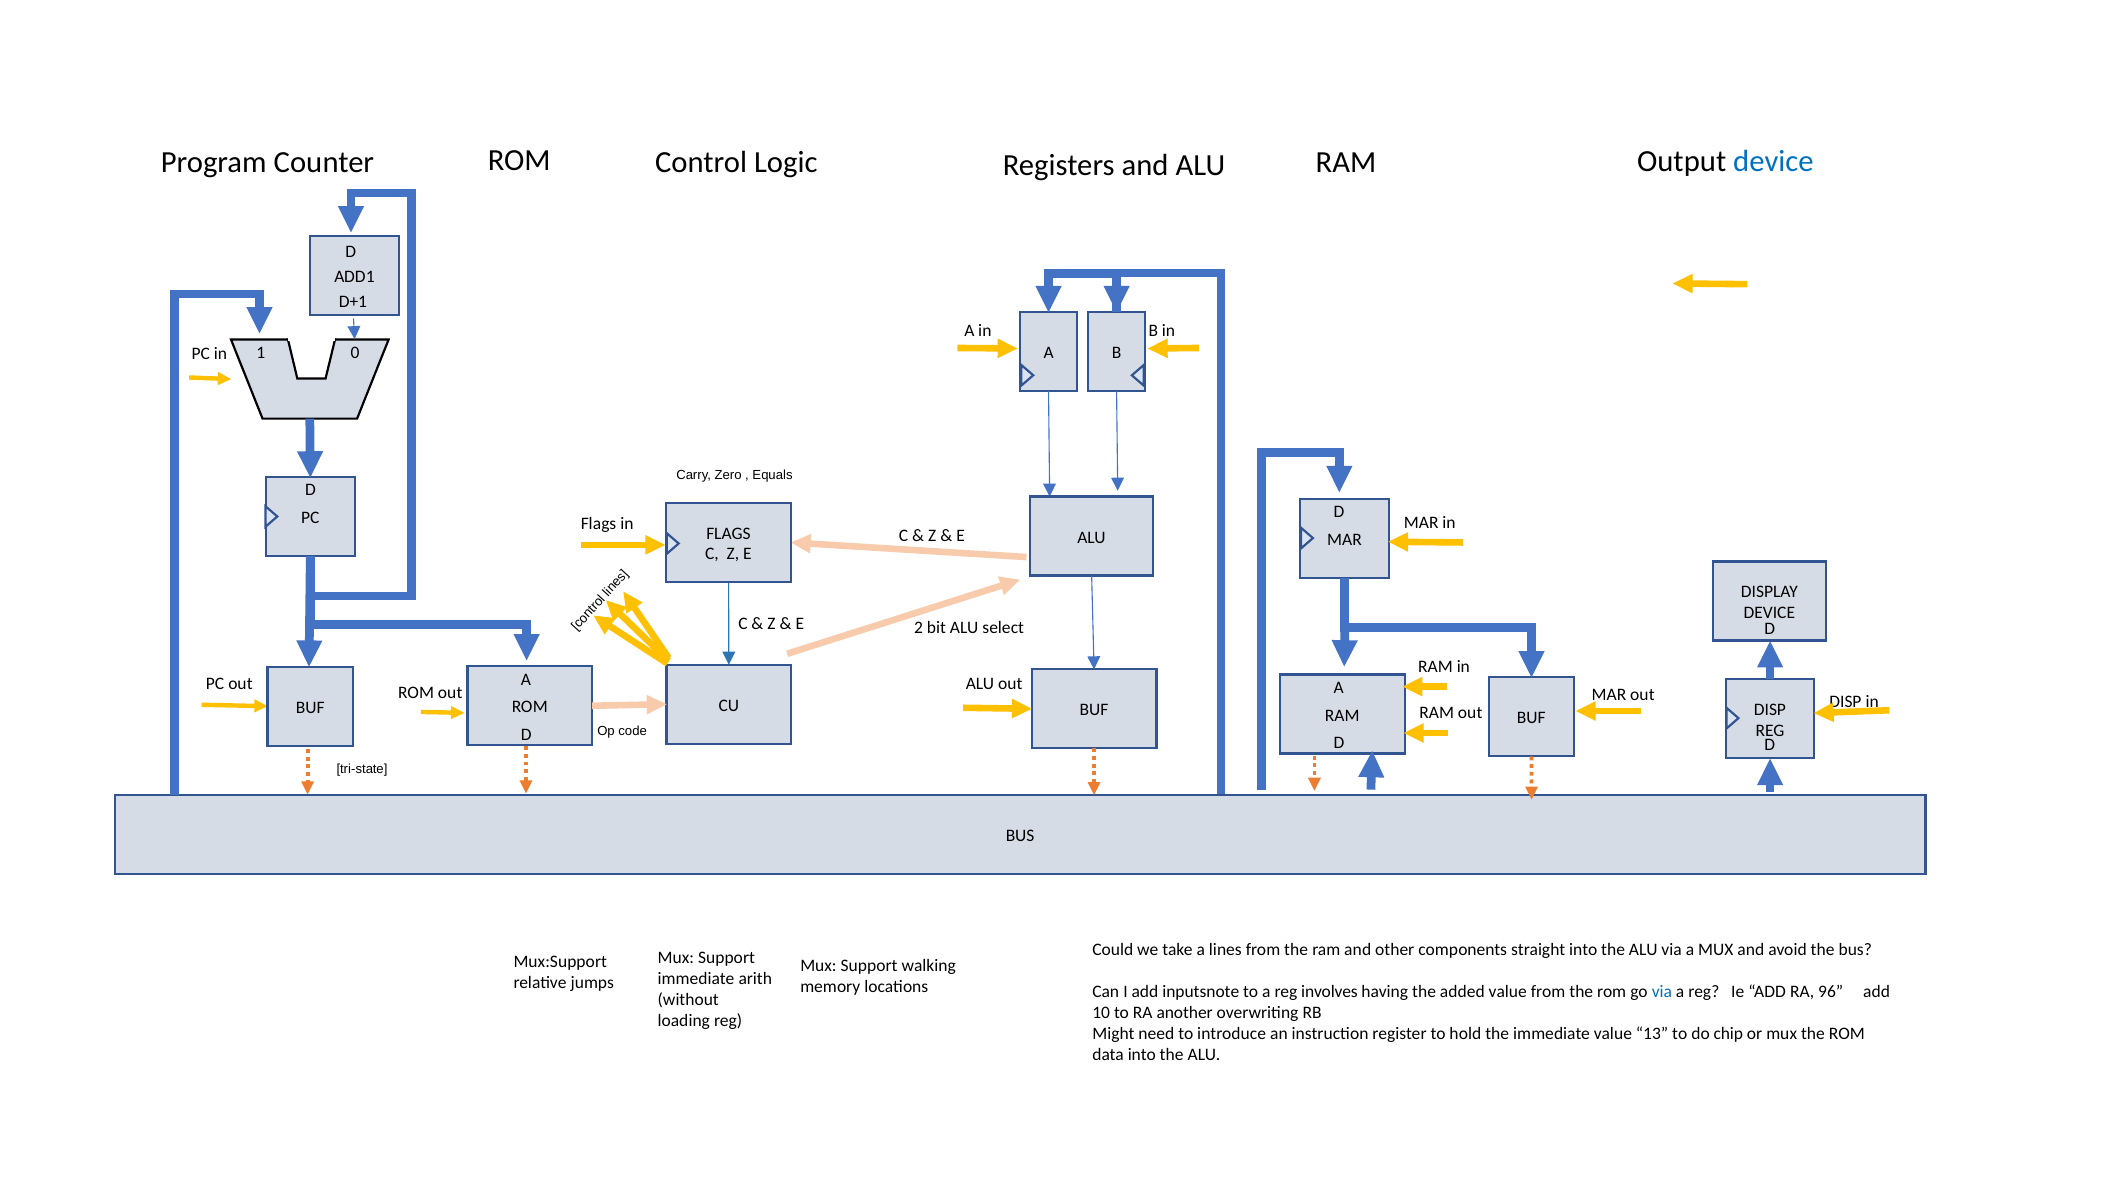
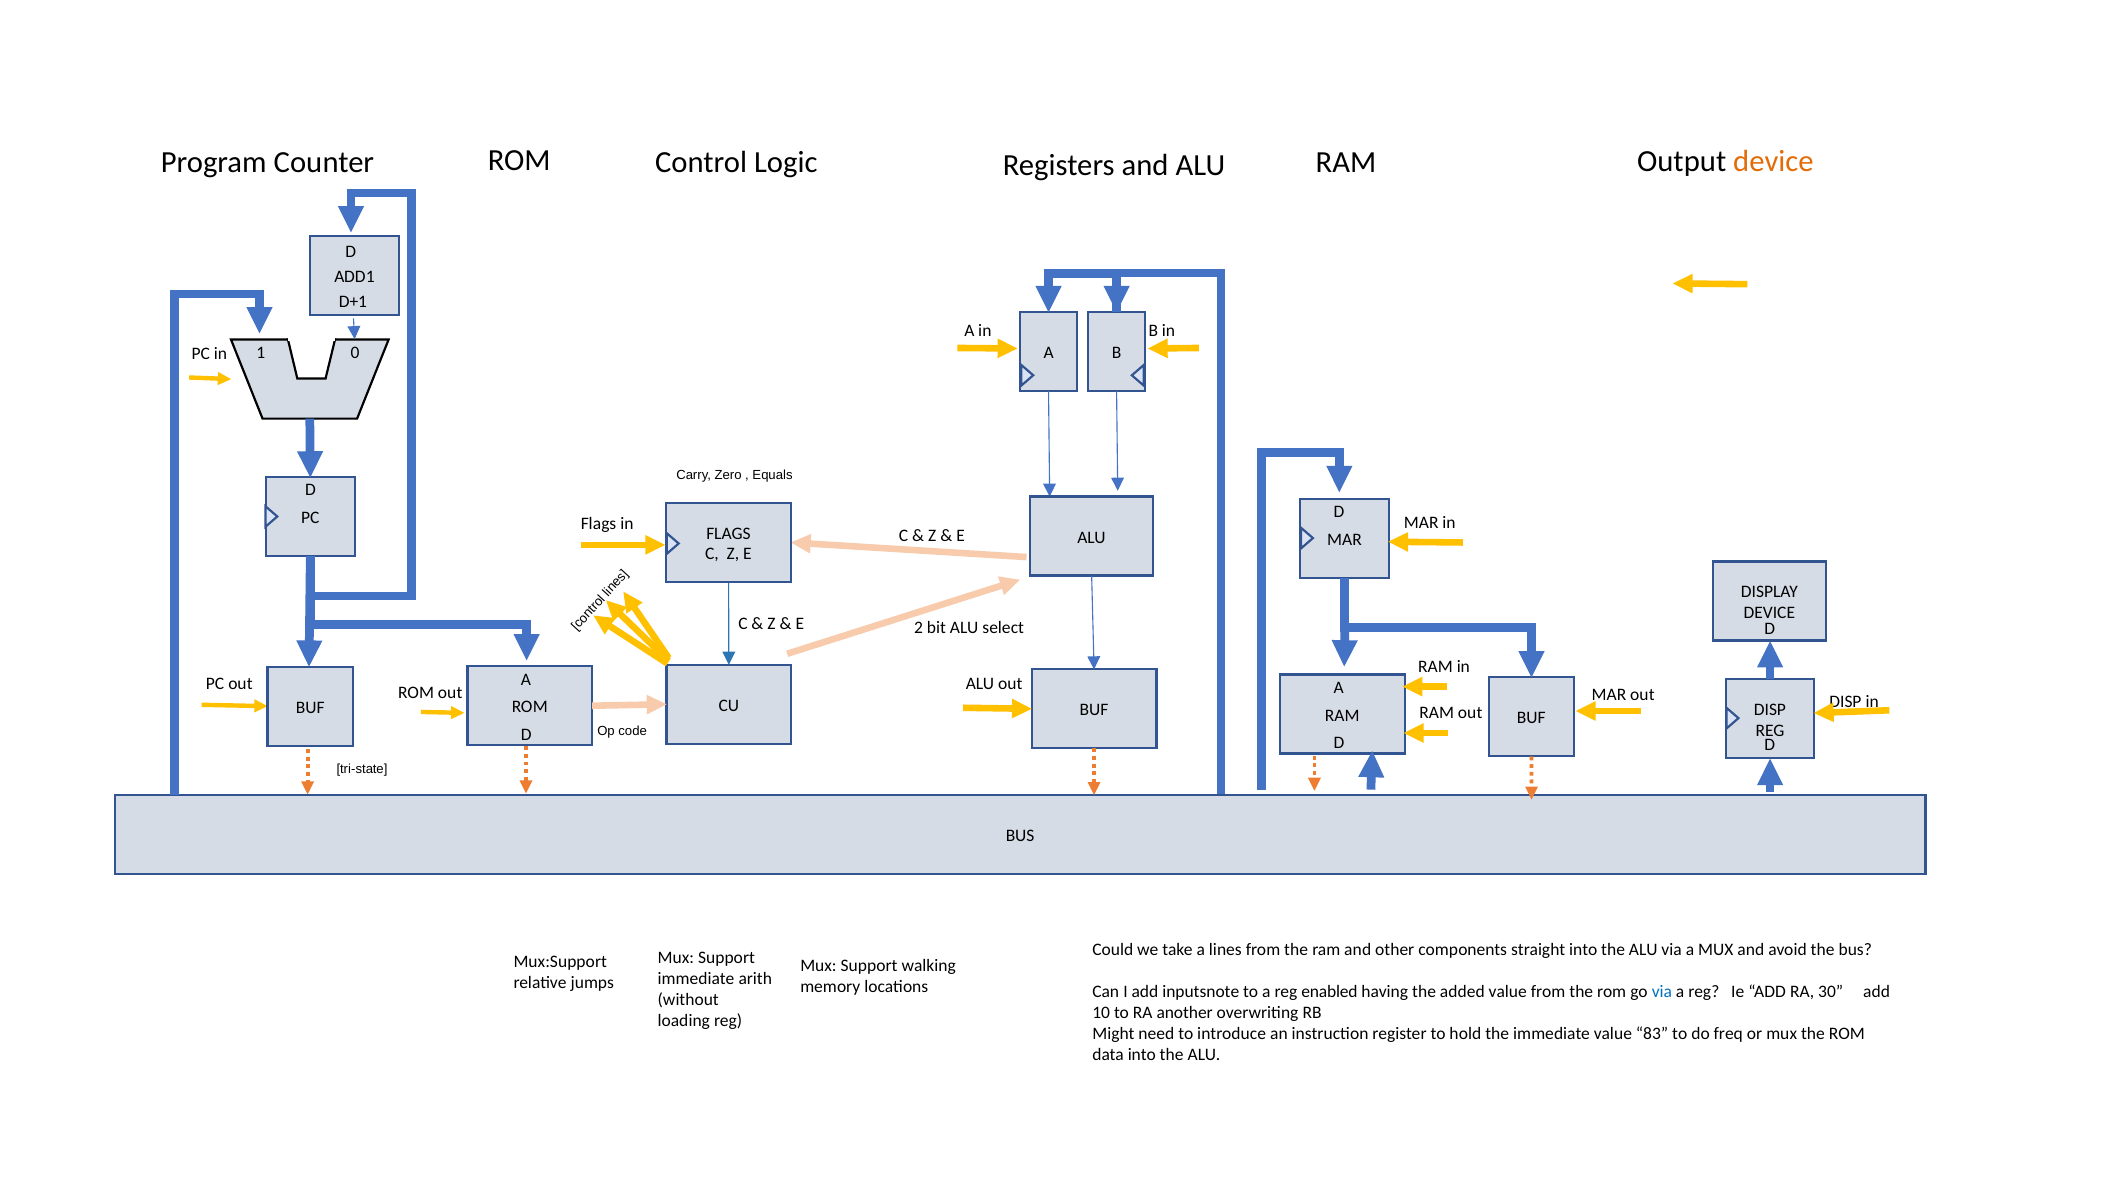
device colour: blue -> orange (1773, 161)
involves: involves -> enabled (1329, 991)
96: 96 -> 30 (1831, 991)
13: 13 -> 83 (1652, 1033)
chip: chip -> freq (1728, 1033)
